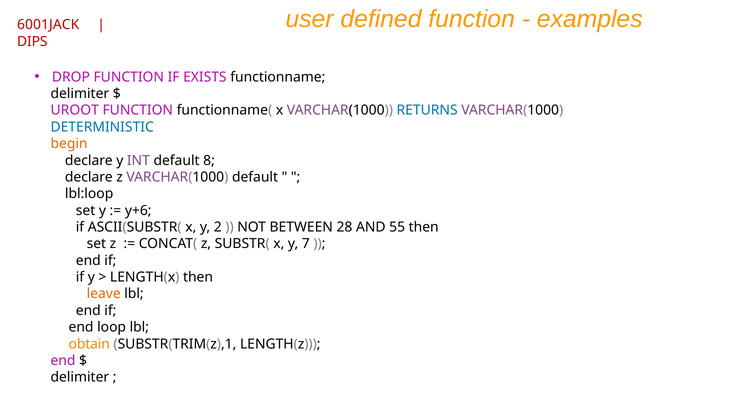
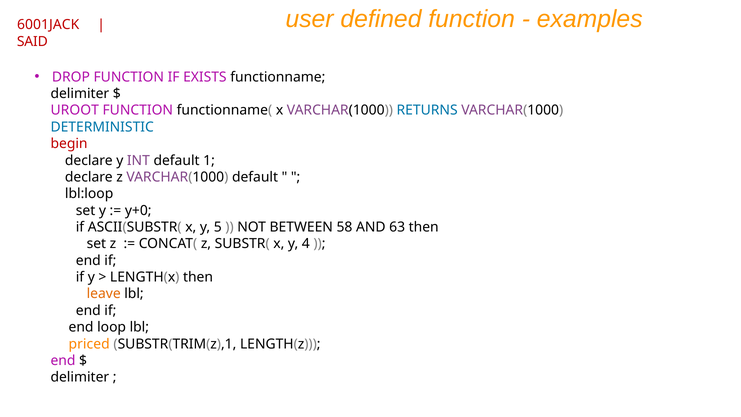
DIPS: DIPS -> SAID (32, 41)
begin colour: orange -> red (69, 144)
8: 8 -> 1 (209, 160)
y+6: y+6 -> y+0 (138, 210)
2: 2 -> 5 (218, 227)
28: 28 -> 58 (344, 227)
55: 55 -> 63 (397, 227)
7: 7 -> 4 (306, 244)
obtain: obtain -> priced (89, 344)
